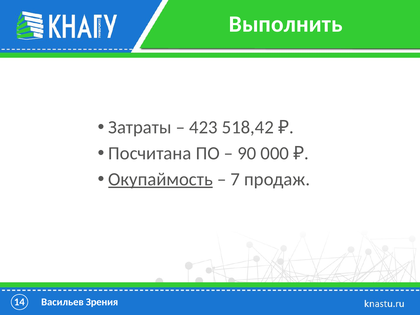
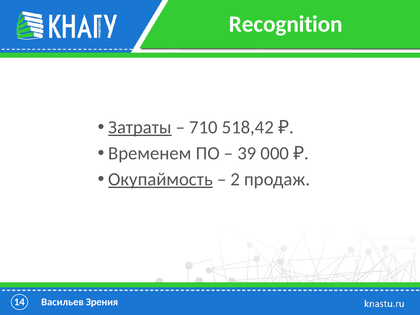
Выполнить: Выполнить -> Recognition (286, 24)
Затраты underline: none -> present (140, 127)
423: 423 -> 710 (203, 127)
Посчитана: Посчитана -> Временем (150, 153)
90: 90 -> 39 (247, 153)
7: 7 -> 2 (235, 179)
